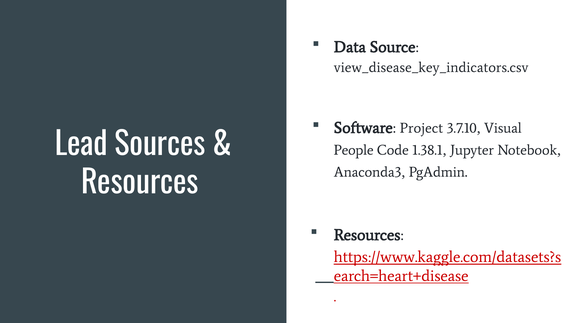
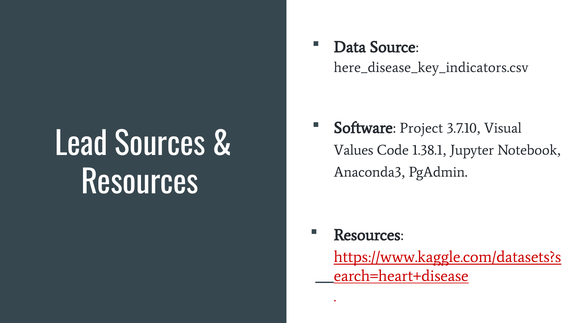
view_disease_key_indicators.csv: view_disease_key_indicators.csv -> here_disease_key_indicators.csv (431, 67)
People: People -> Values (354, 150)
